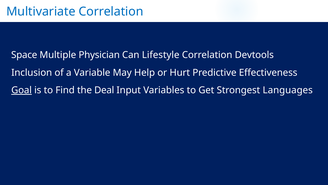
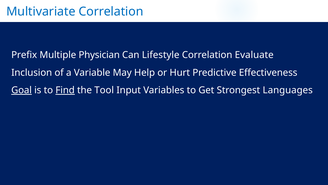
Space: Space -> Prefix (24, 55)
Devtools: Devtools -> Evaluate (254, 55)
Find underline: none -> present (65, 90)
Deal: Deal -> Tool (104, 90)
